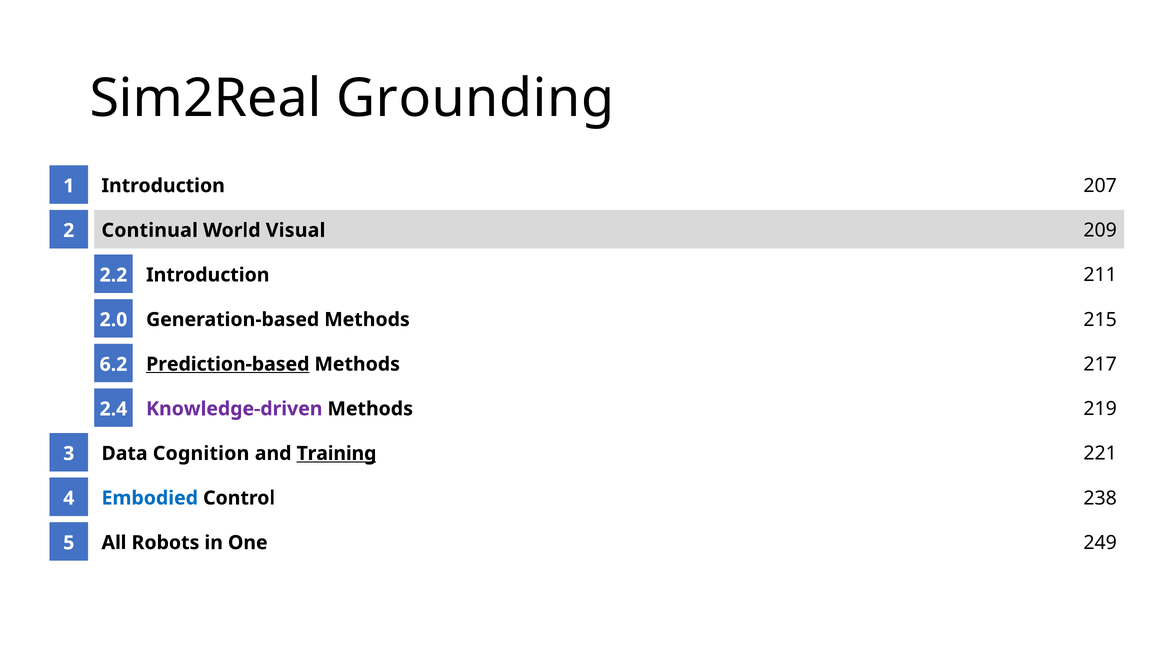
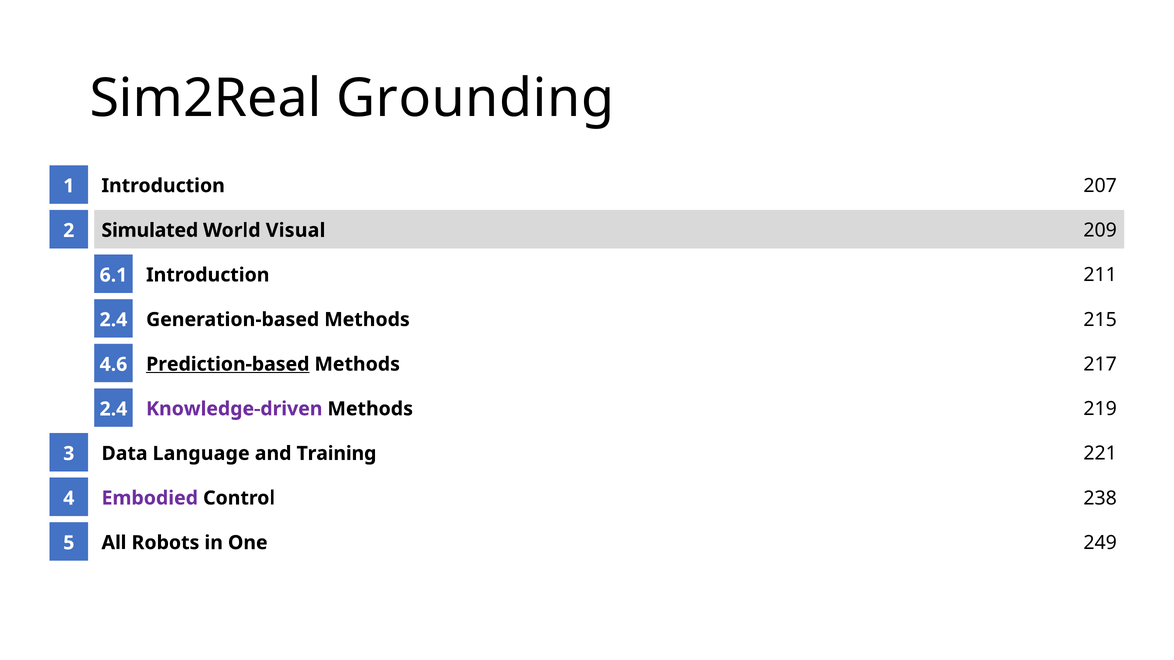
Continual: Continual -> Simulated (150, 230)
2.2: 2.2 -> 6.1 (113, 275)
2.0: 2.0 -> 2.4 (113, 320)
6.2: 6.2 -> 4.6 (113, 365)
Cognition: Cognition -> Language (201, 454)
Training underline: present -> none (336, 454)
Embodied colour: blue -> purple (150, 498)
